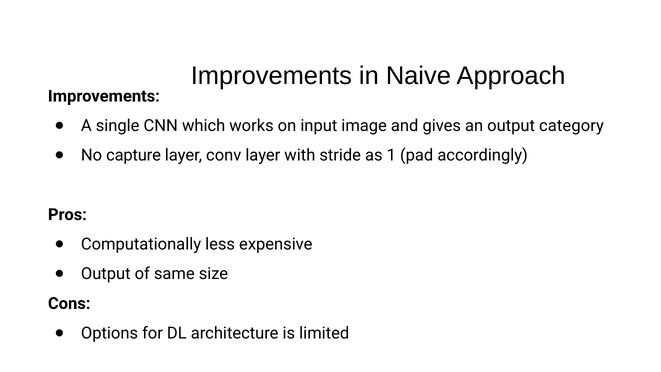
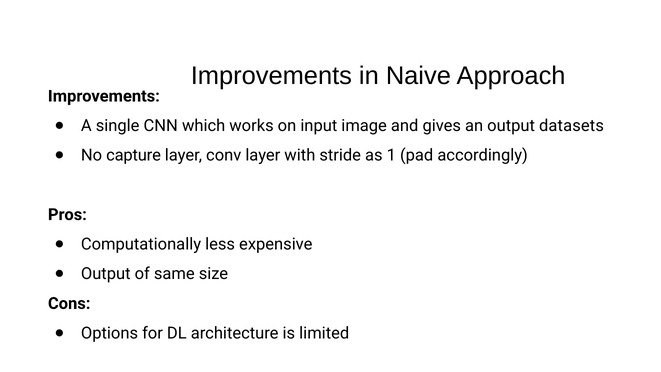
category: category -> datasets (571, 126)
